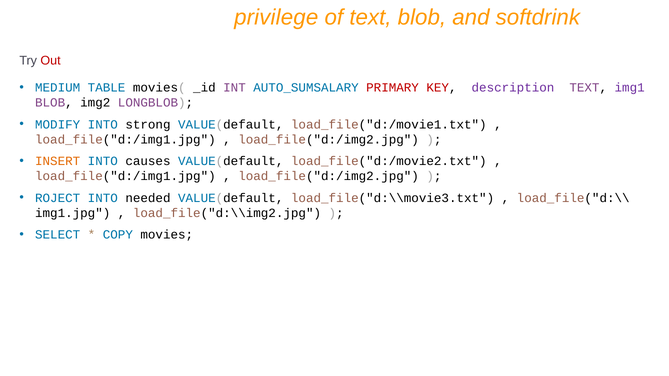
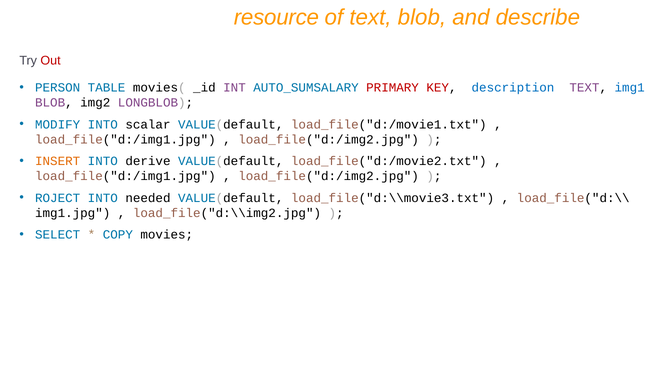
privilege: privilege -> resource (276, 17)
softdrink: softdrink -> describe (538, 17)
MEDIUM: MEDIUM -> PERSON (58, 88)
description colour: purple -> blue (513, 88)
img1 colour: purple -> blue (630, 88)
strong: strong -> scalar (148, 125)
causes: causes -> derive (148, 161)
